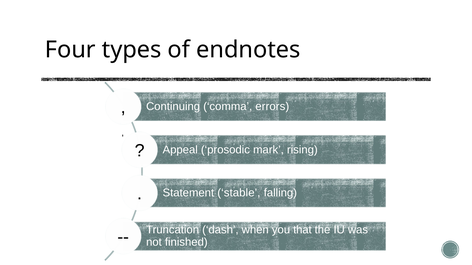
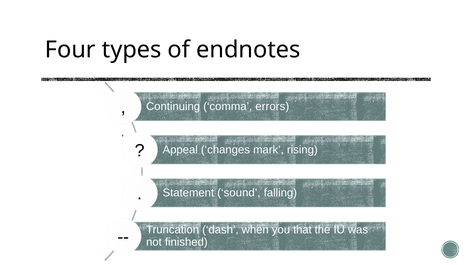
prosodic: prosodic -> changes (225, 150)
stable: stable -> sound (239, 193)
